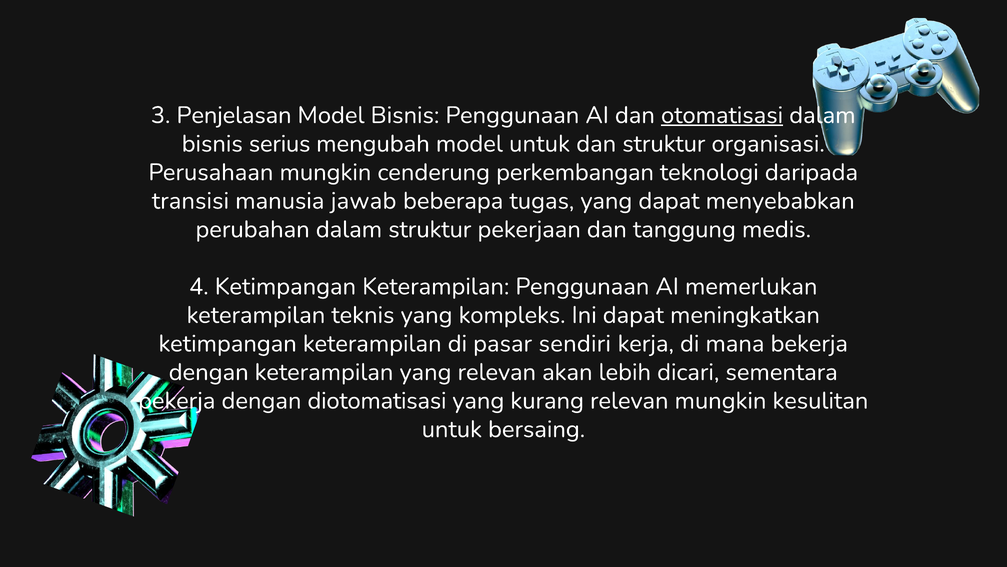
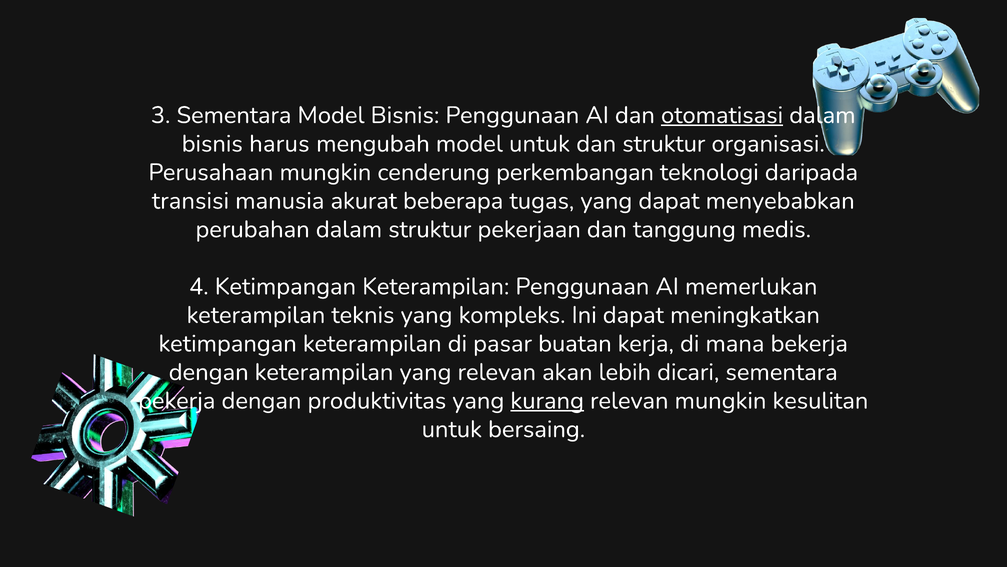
3 Penjelasan: Penjelasan -> Sementara (234, 115)
serius: serius -> harus (279, 144)
jawab: jawab -> akurat (364, 201)
sendiri: sendiri -> buatan (575, 343)
diotomatisasi: diotomatisasi -> produktivitas (377, 400)
kurang underline: none -> present (547, 400)
